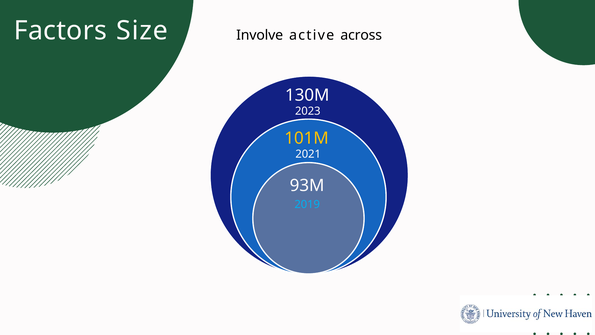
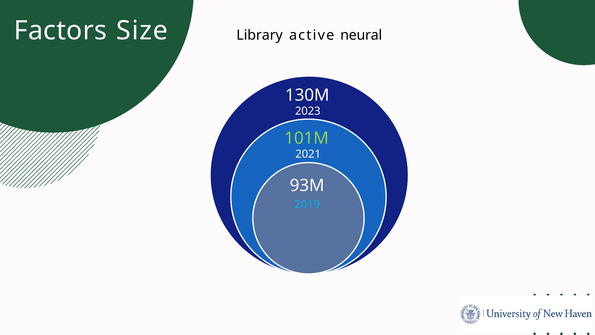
Involve: Involve -> Library (260, 35)
across: across -> neural (361, 35)
101M colour: yellow -> light green (307, 138)
